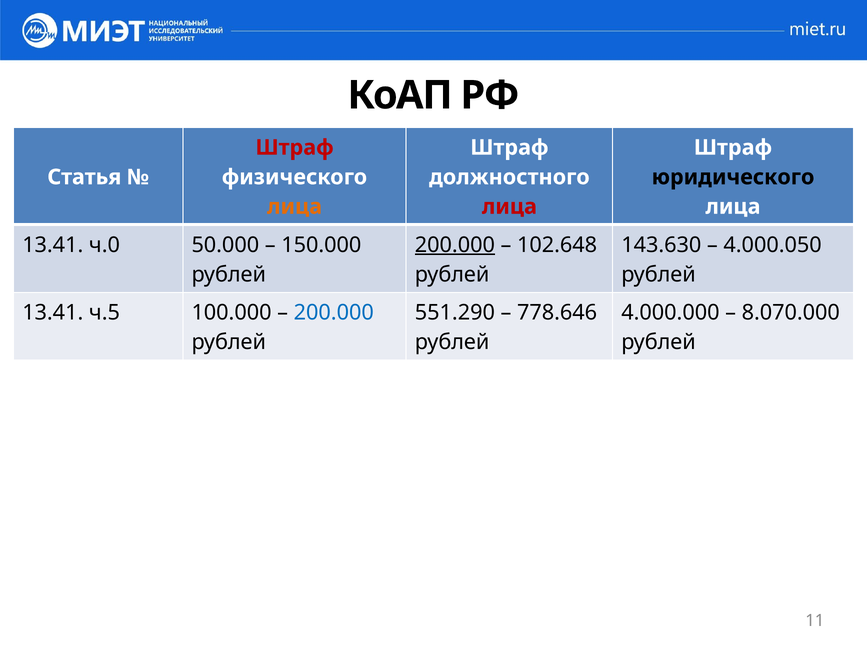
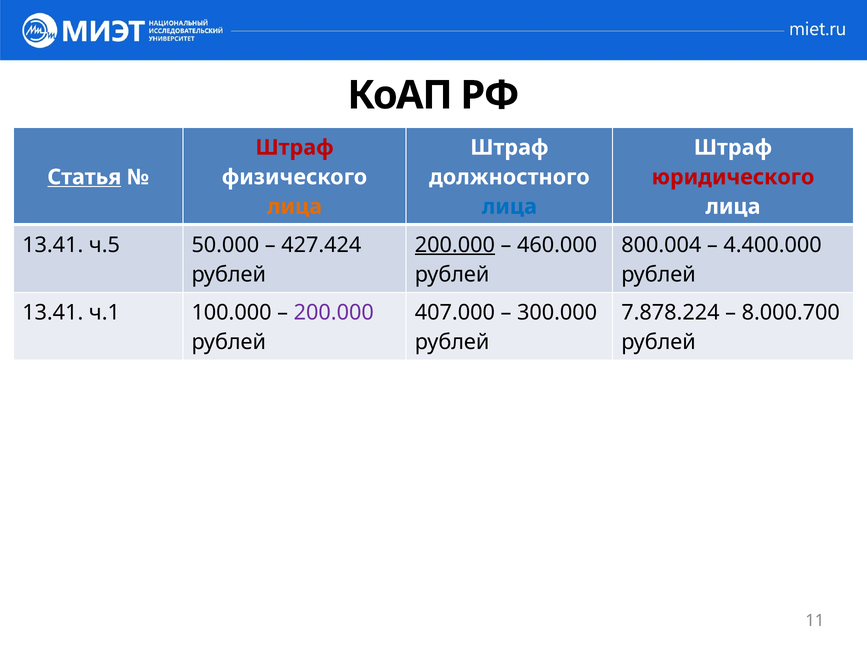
Статья underline: none -> present (84, 177)
юридического colour: black -> red (733, 177)
лица colour: red -> blue (509, 206)
ч.0: ч.0 -> ч.5 (104, 245)
150.000: 150.000 -> 427.424 (321, 245)
102.648: 102.648 -> 460.000 (557, 245)
143.630: 143.630 -> 800.004 (661, 245)
4.000.050: 4.000.050 -> 4.400.000 (773, 245)
ч.5: ч.5 -> ч.1 (104, 312)
200.000 colour: blue -> purple (334, 312)
551.290: 551.290 -> 407.000 (455, 312)
778.646: 778.646 -> 300.000 (557, 312)
4.000.000: 4.000.000 -> 7.878.224 (670, 312)
8.070.000: 8.070.000 -> 8.000.700 (791, 312)
